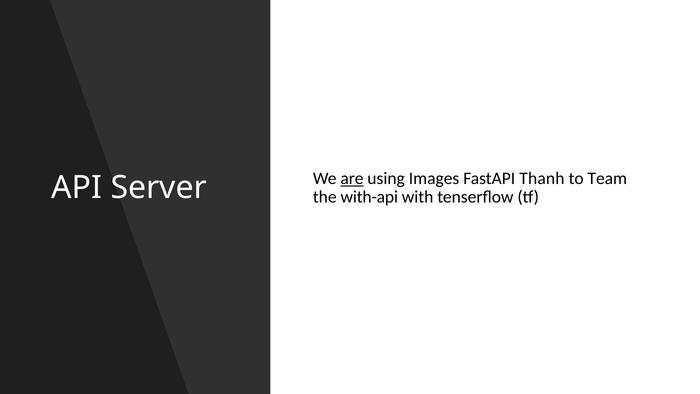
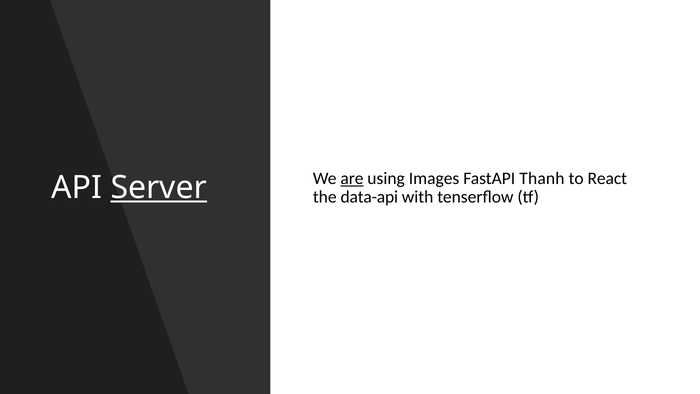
Server underline: none -> present (159, 187)
Team: Team -> React (607, 178)
with-api: with-api -> data-api (369, 197)
